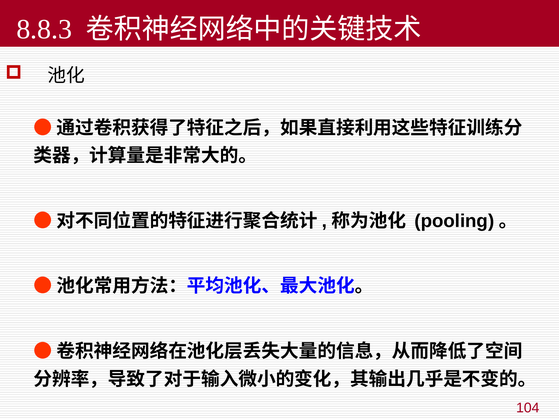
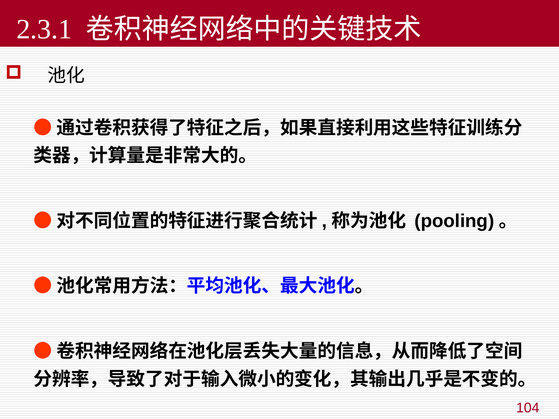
8.8.3: 8.8.3 -> 2.3.1 (44, 29)
